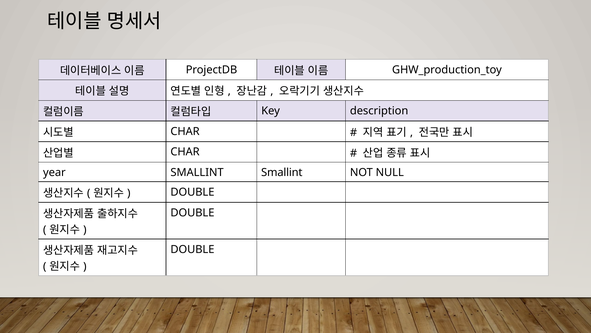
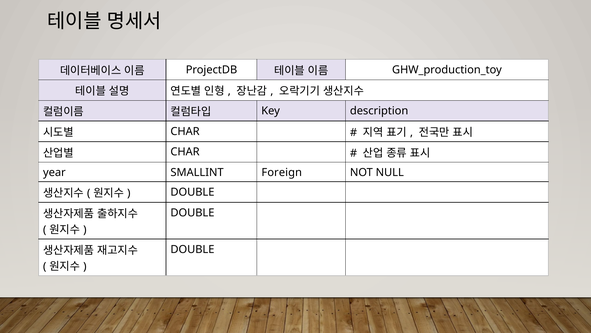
SMALLINT Smallint: Smallint -> Foreign (282, 172)
